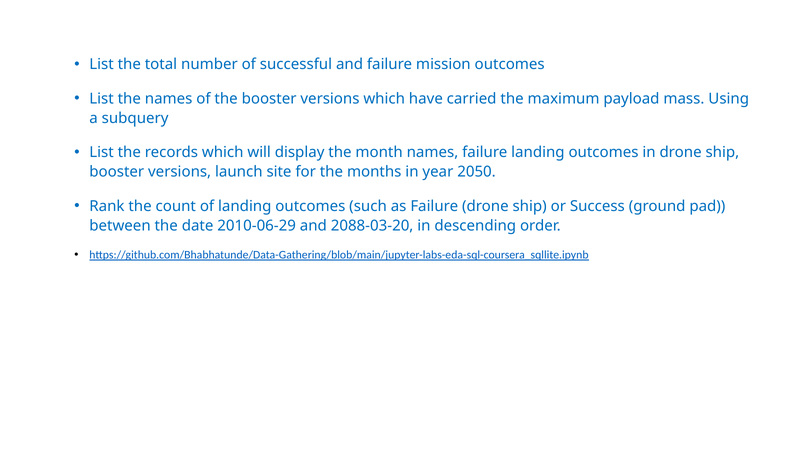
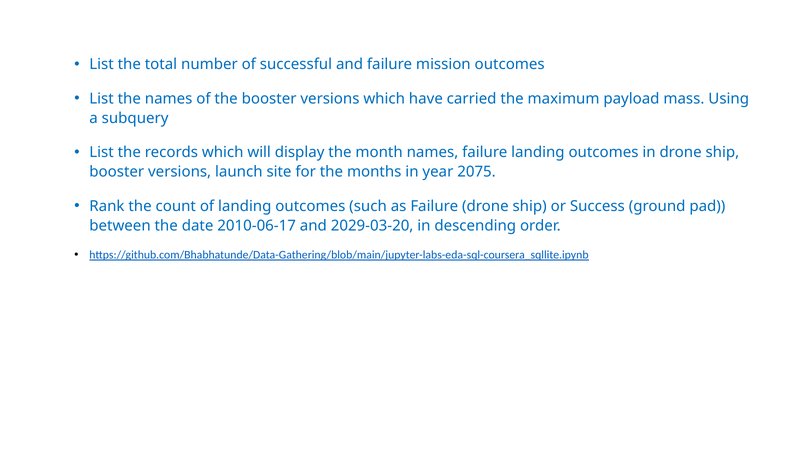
2050: 2050 -> 2075 (477, 172)
2010-06-29: 2010-06-29 -> 2010-06-17 (257, 226)
2088-03-20: 2088-03-20 -> 2029-03-20 (372, 226)
